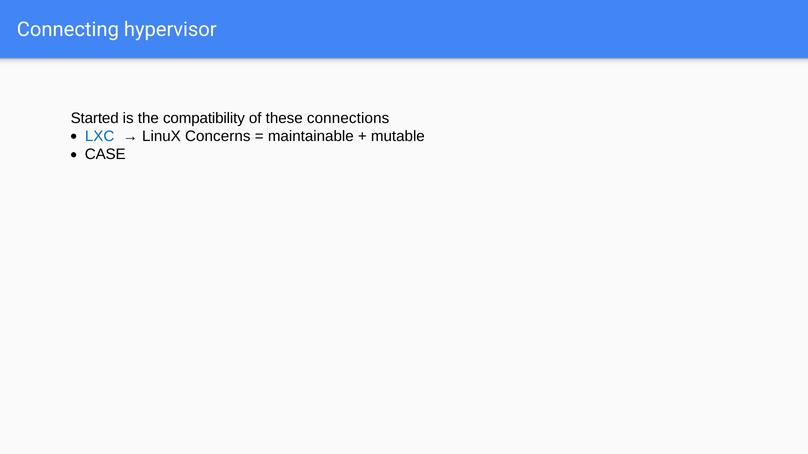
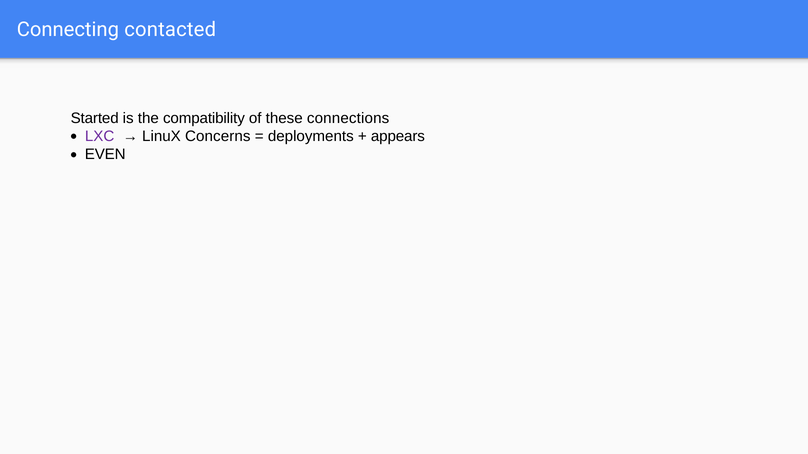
hypervisor: hypervisor -> contacted (170, 30)
LXC colour: blue -> purple (100, 136)
maintainable: maintainable -> deployments (311, 136)
mutable: mutable -> appears (398, 136)
CASE: CASE -> EVEN (105, 155)
